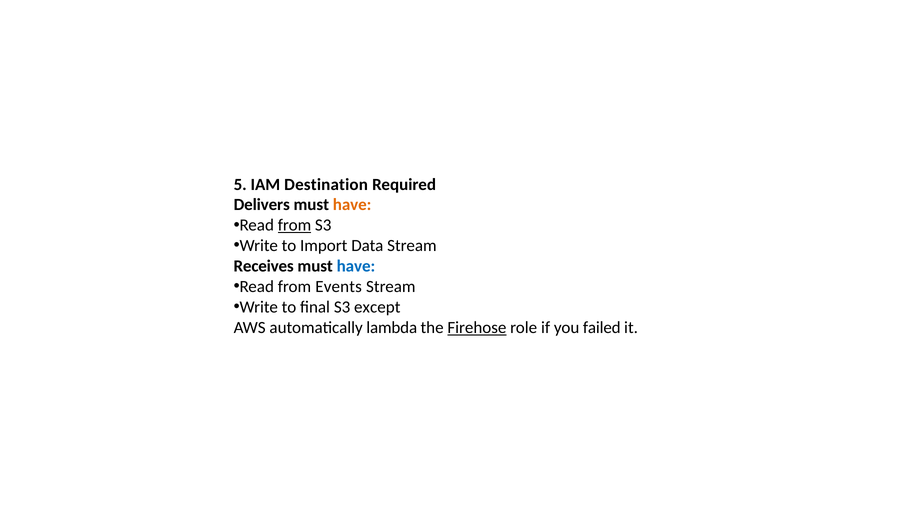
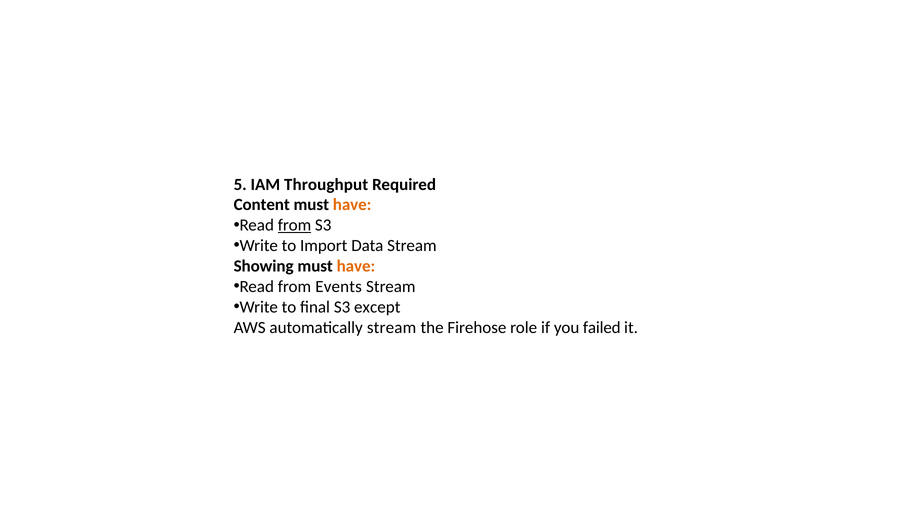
Destination: Destination -> Throughput (326, 184)
Delivers: Delivers -> Content (262, 205)
Receives: Receives -> Showing (264, 266)
have colour: blue -> orange (356, 266)
automatically lambda: lambda -> stream (392, 327)
Firehose underline: present -> none (477, 327)
